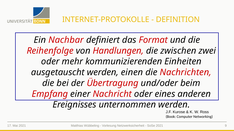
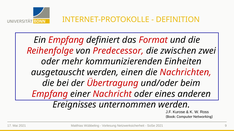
Ein Nachbar: Nachbar -> Empfang (66, 40)
Handlungen: Handlungen -> Predecessor (118, 51)
